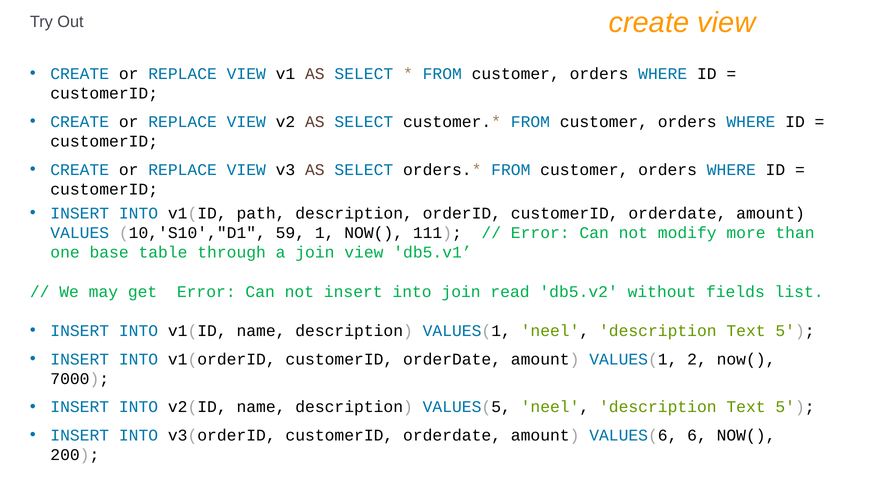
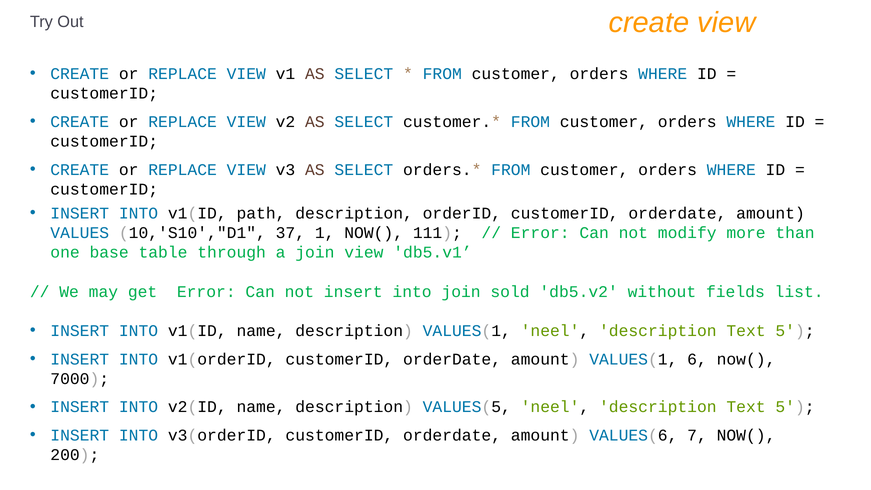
59: 59 -> 37 (290, 233)
read: read -> sold (510, 292)
2: 2 -> 6 (697, 359)
6: 6 -> 7 (697, 435)
